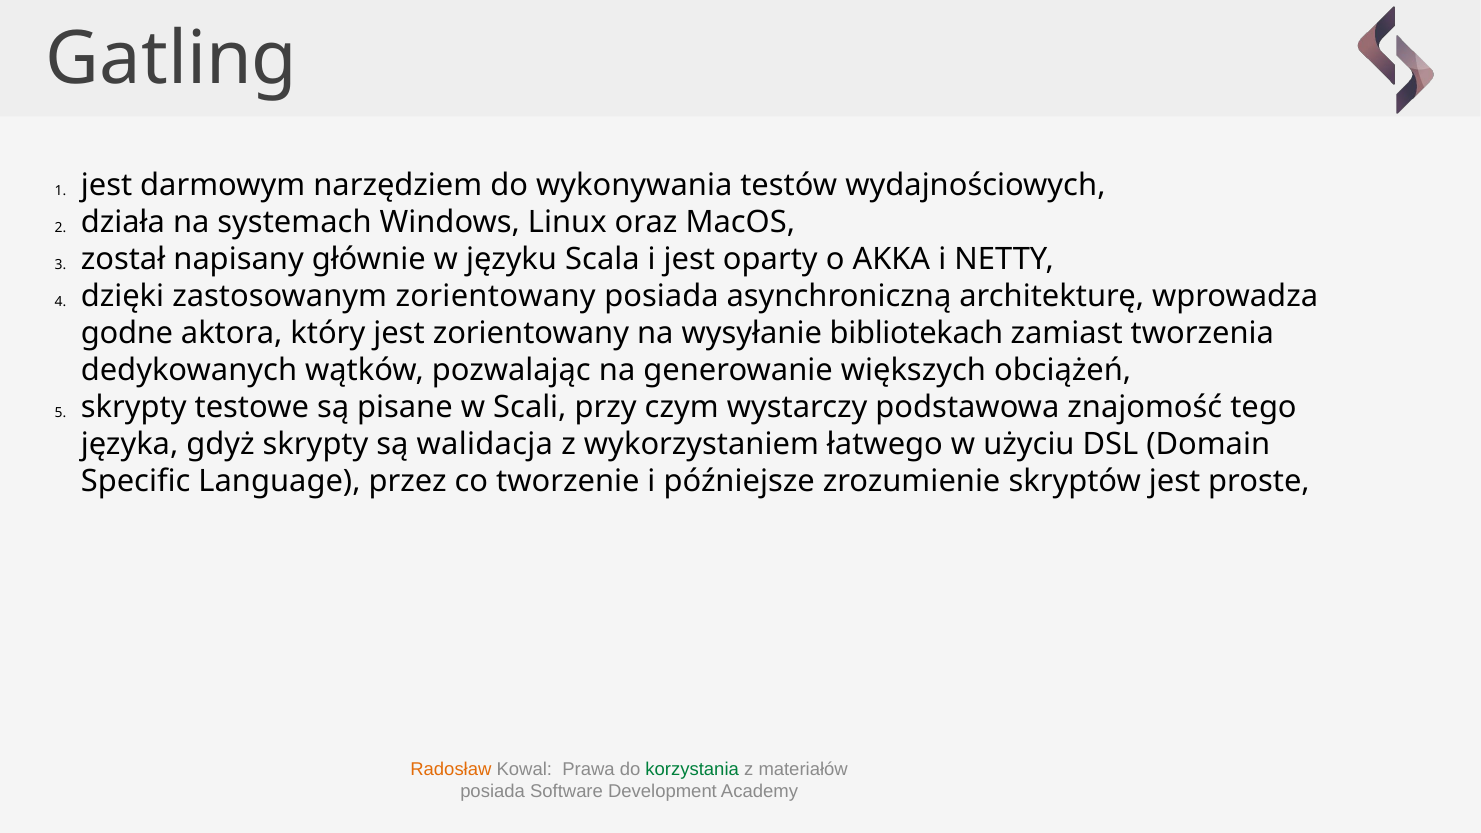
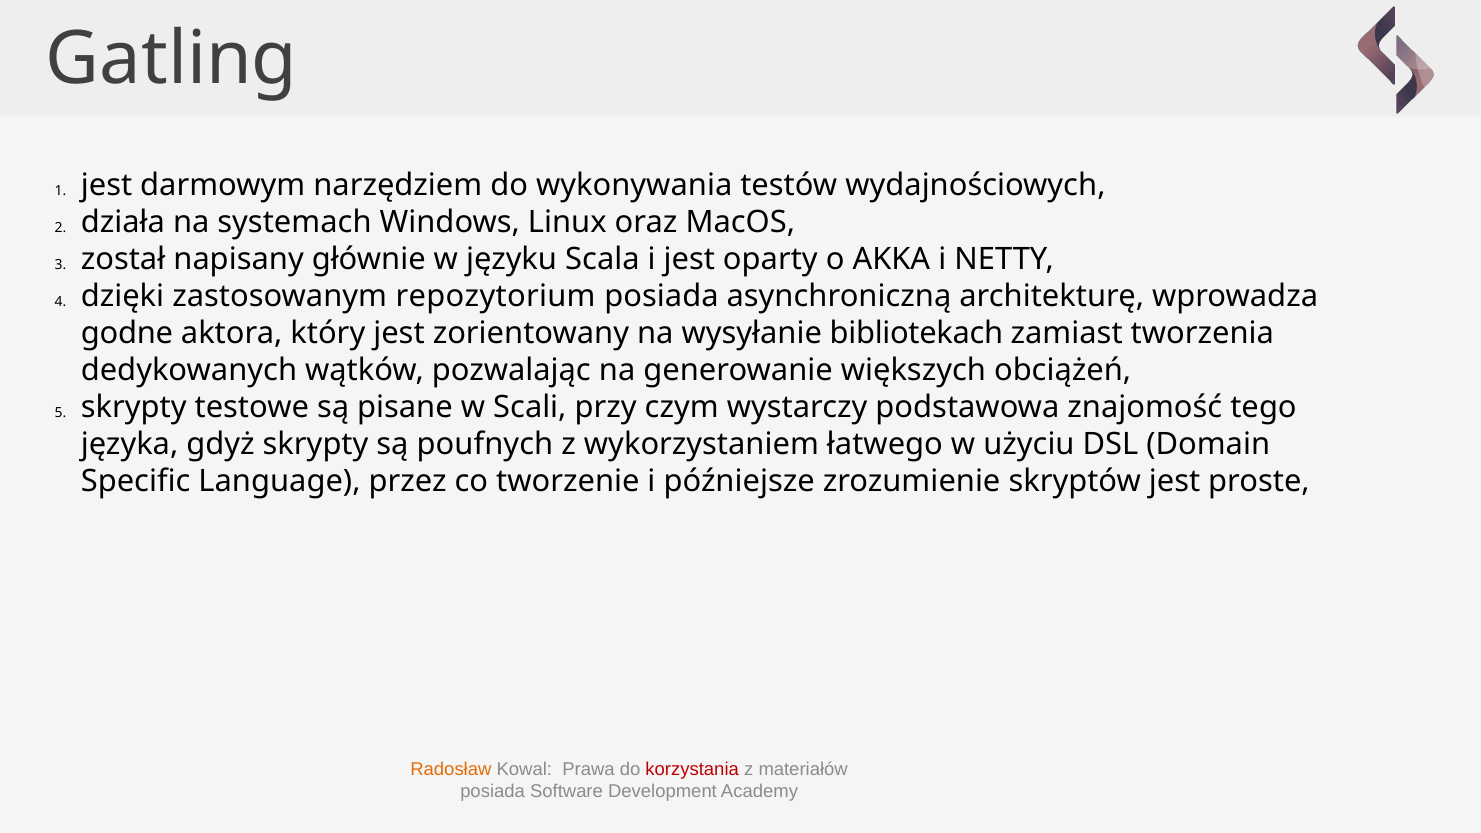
zastosowanym zorientowany: zorientowany -> repozytorium (496, 296)
walidacja: walidacja -> poufnych (485, 444)
korzystania colour: green -> red (692, 769)
